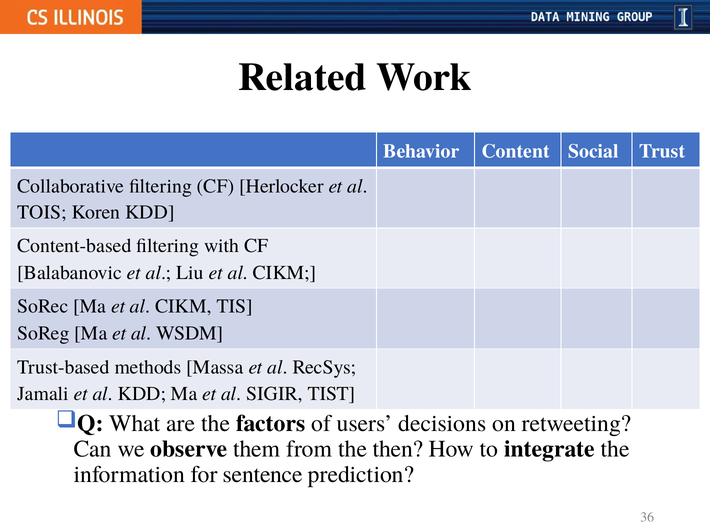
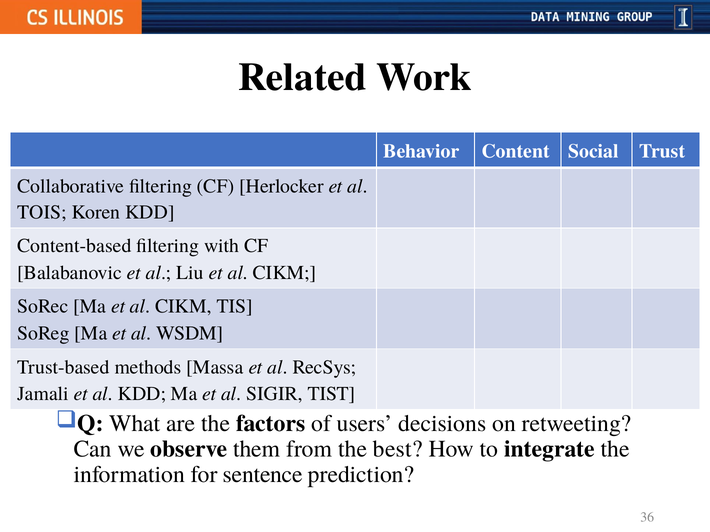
then: then -> best (398, 449)
